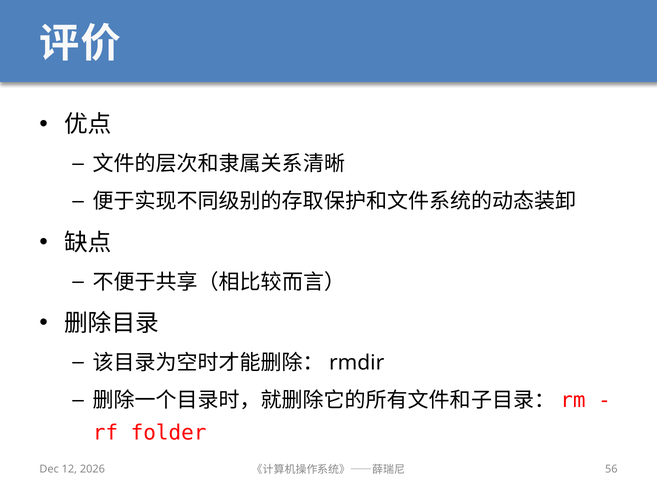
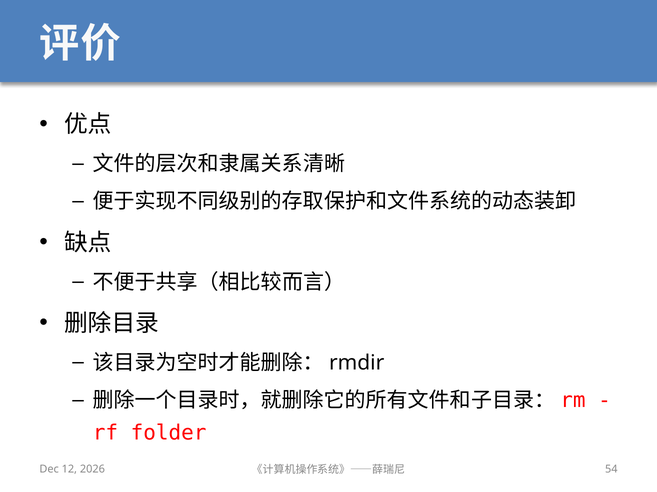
56: 56 -> 54 (611, 470)
